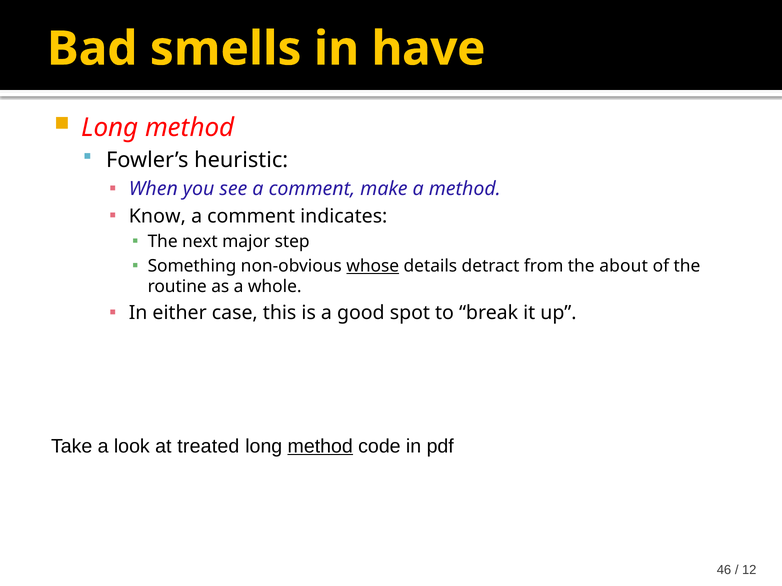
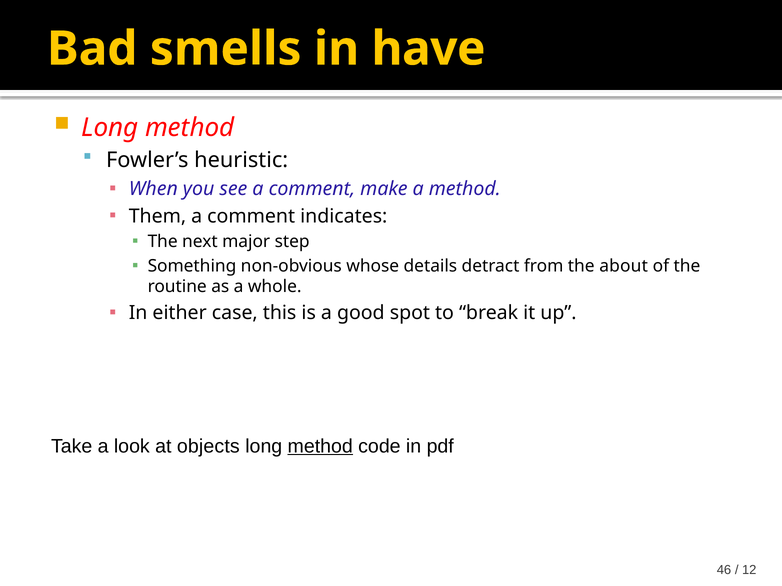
Know: Know -> Them (157, 216)
whose underline: present -> none (373, 266)
treated: treated -> objects (208, 446)
